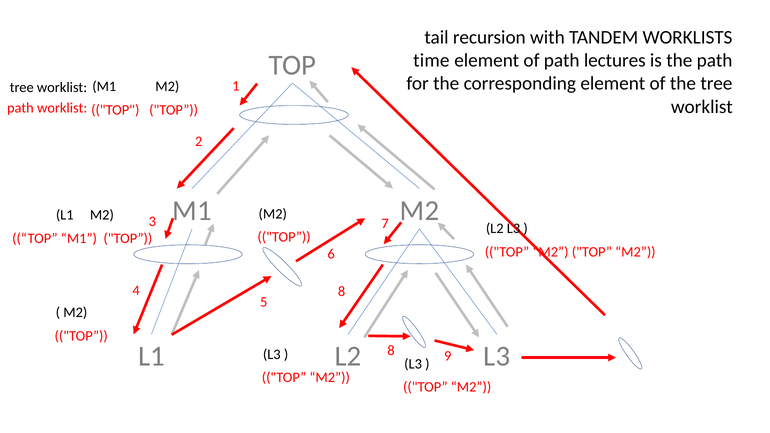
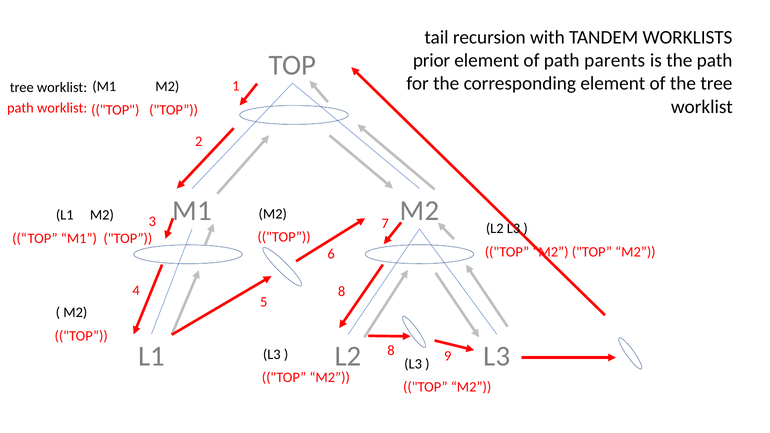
time: time -> prior (432, 60)
lectures: lectures -> parents (615, 60)
